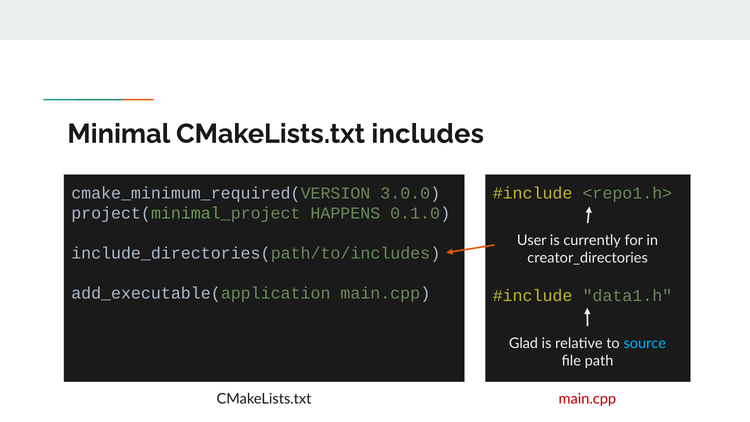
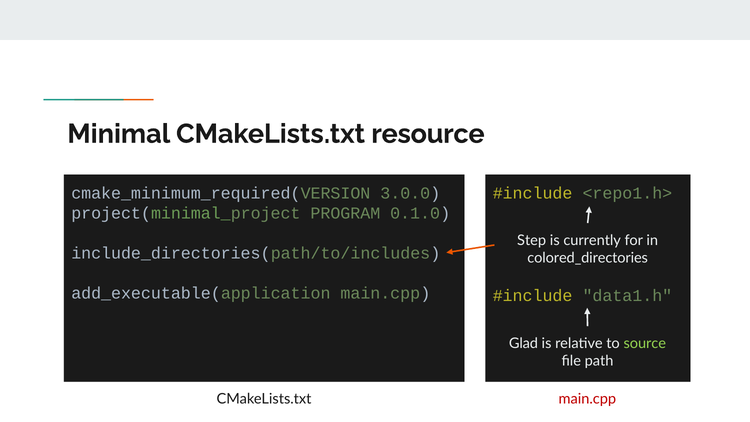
includes: includes -> resource (428, 134)
HAPPENS: HAPPENS -> PROGRAM (345, 213)
User: User -> Step (532, 240)
creator_directories: creator_directories -> colored_directories (588, 258)
source colour: light blue -> light green (645, 343)
